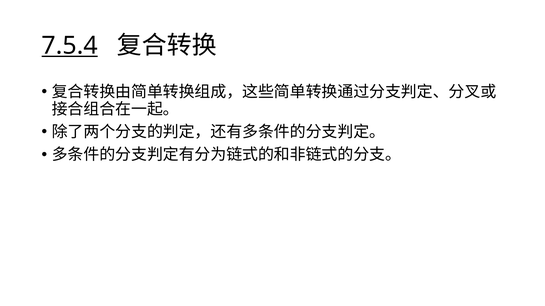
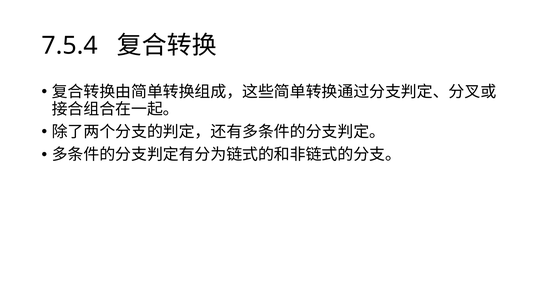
7.5.4 underline: present -> none (70, 46)
